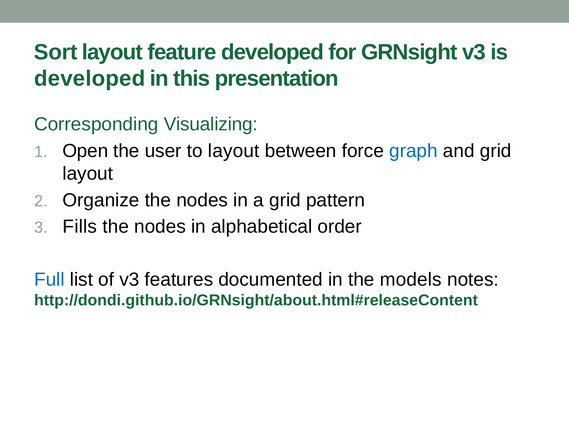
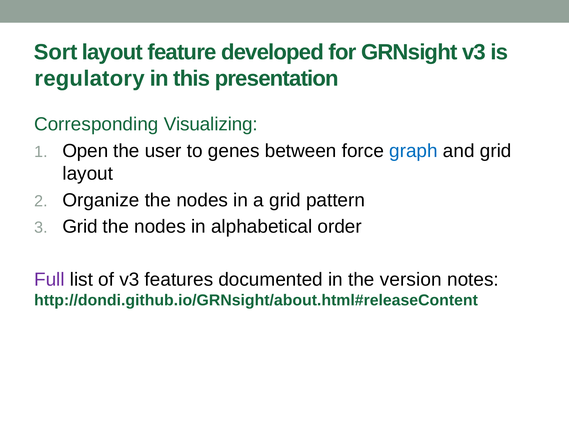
developed: developed -> regulatory (90, 79)
to layout: layout -> genes (234, 151)
Fills: Fills -> Grid (80, 227)
Full colour: blue -> purple (49, 280)
models: models -> version (411, 280)
